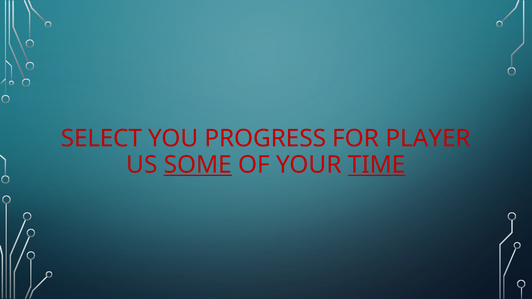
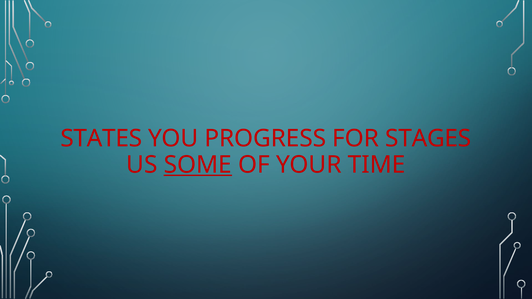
SELECT: SELECT -> STATES (101, 139)
PLAYER: PLAYER -> STAGES (428, 139)
TIME underline: present -> none (377, 165)
